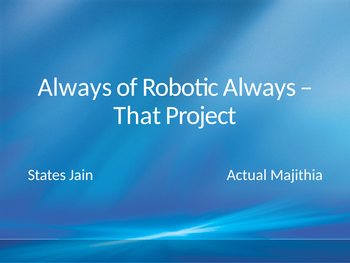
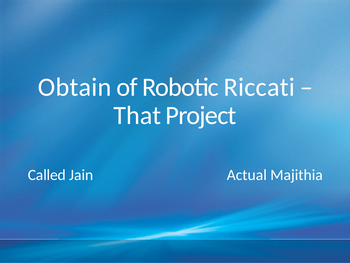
Always: Always -> Obtain (75, 87)
Robotic Always: Always -> Riccati (259, 87)
States: States -> Called (47, 175)
